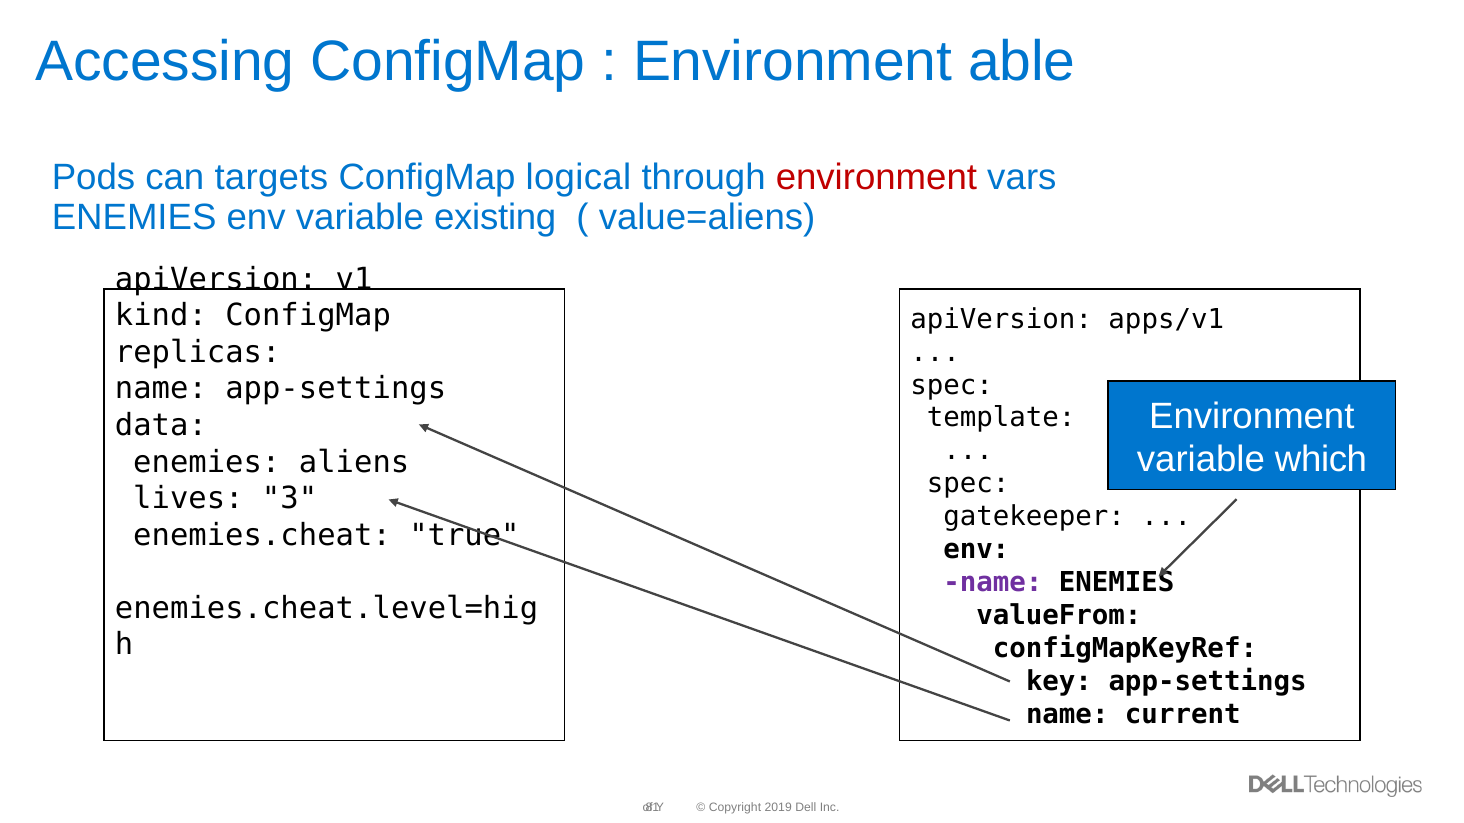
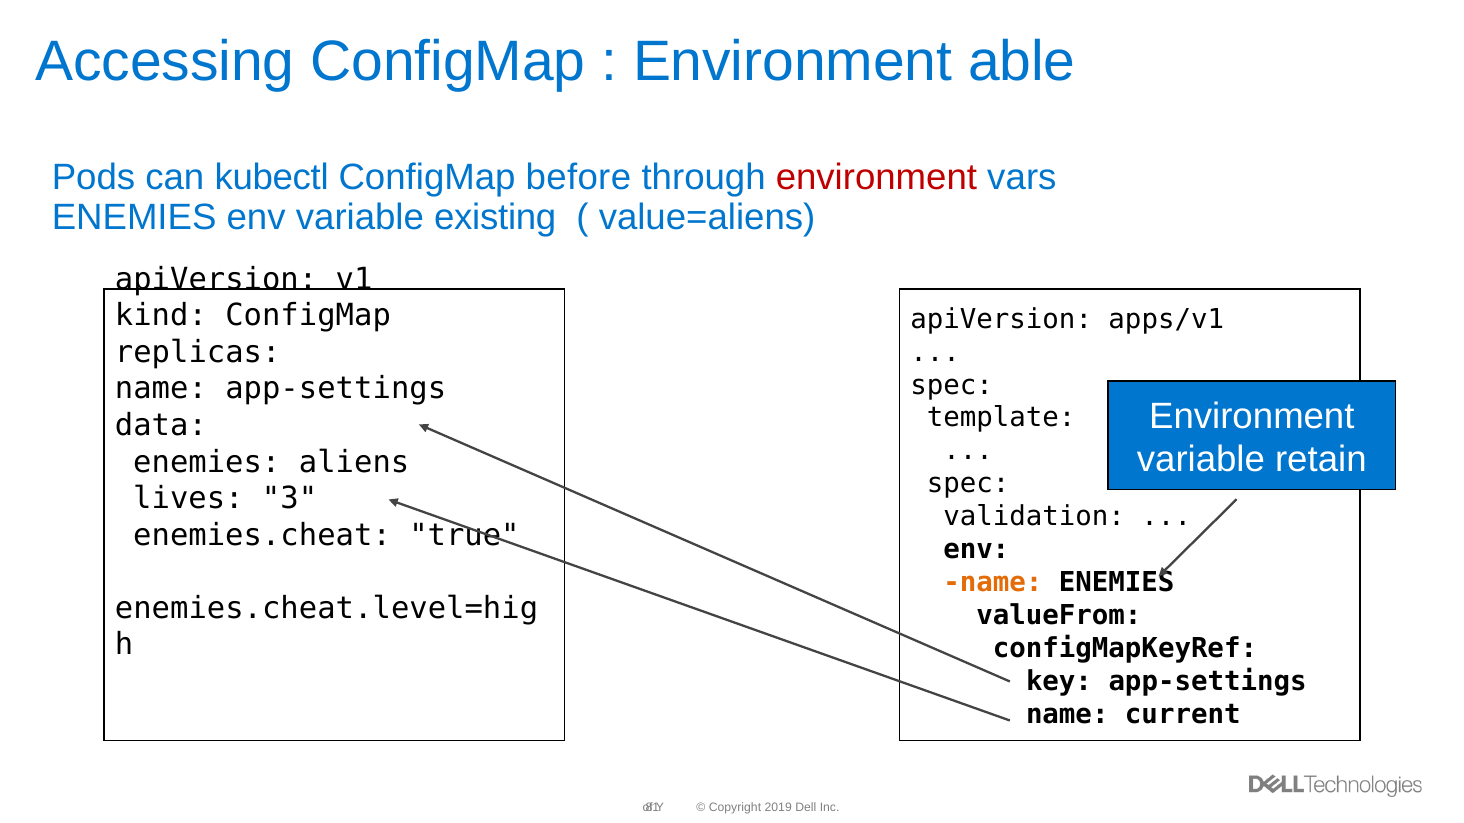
targets: targets -> kubectl (272, 178)
logical: logical -> before (578, 178)
which: which -> retain (1321, 460)
gatekeeper: gatekeeper -> validation (1034, 517)
name colour: purple -> orange (993, 583)
